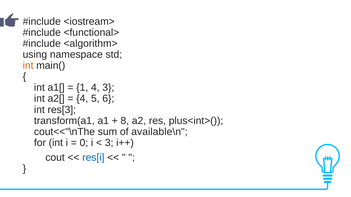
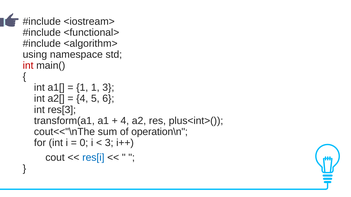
int colour: orange -> red (28, 66)
1 4: 4 -> 1 (95, 88)
8: 8 -> 4 (125, 121)
available\n: available\n -> operation\n (160, 132)
